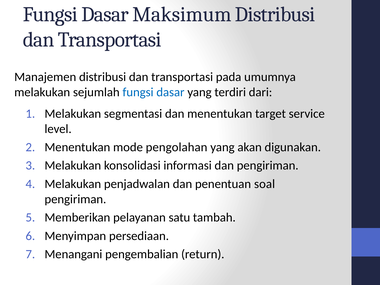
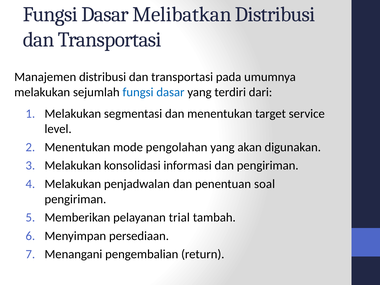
Maksimum: Maksimum -> Melibatkan (182, 14)
satu: satu -> trial (179, 218)
